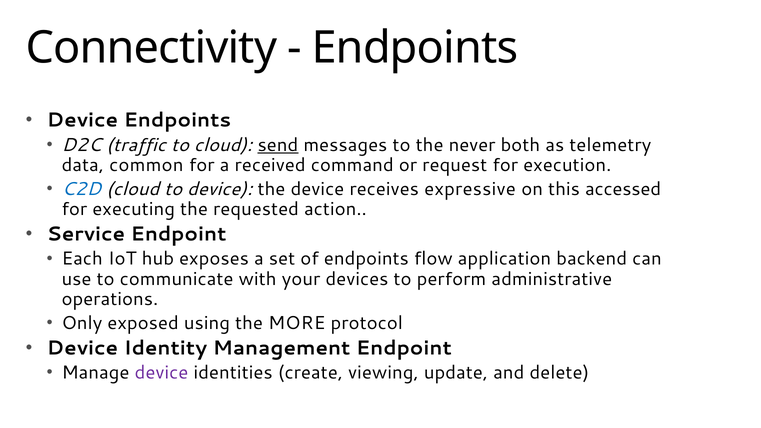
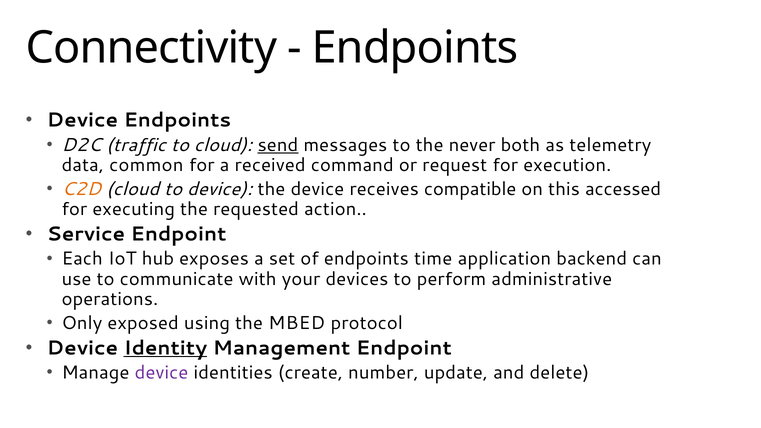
C2D colour: blue -> orange (81, 189)
expressive: expressive -> compatible (470, 189)
flow: flow -> time (433, 259)
MORE: MORE -> MBED (297, 323)
Identity underline: none -> present (165, 348)
viewing: viewing -> number (383, 373)
